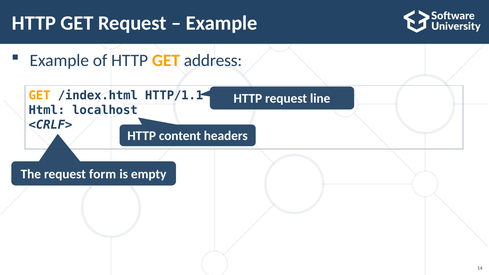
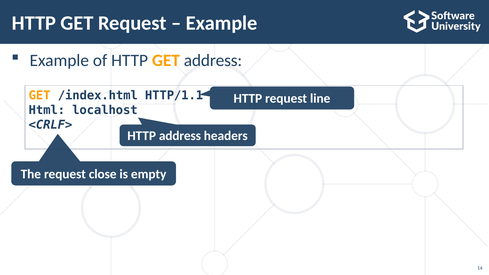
HTTP content: content -> address (180, 136)
form: form -> close (103, 174)
